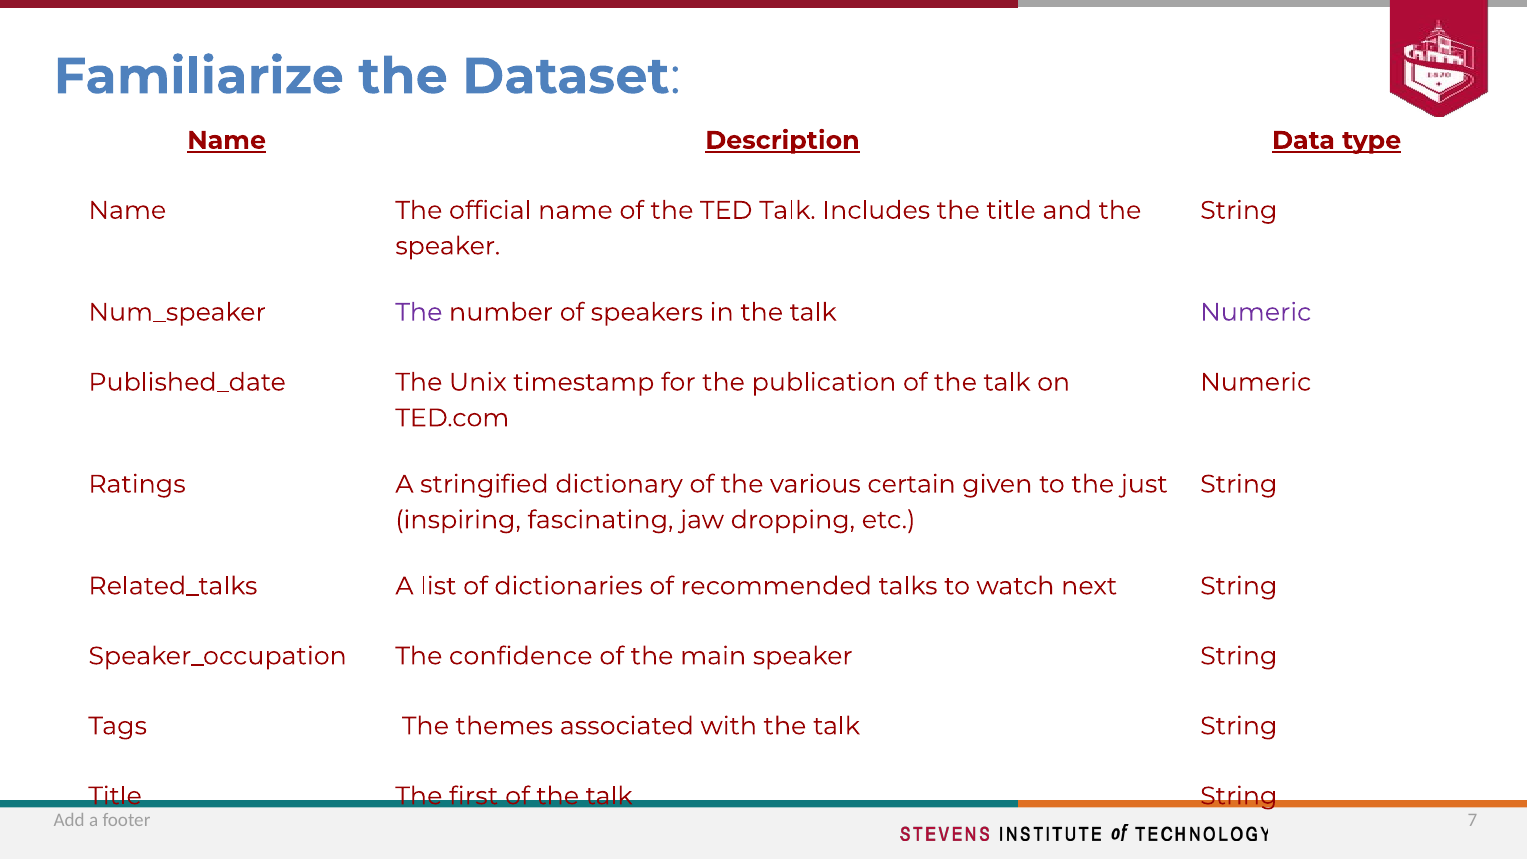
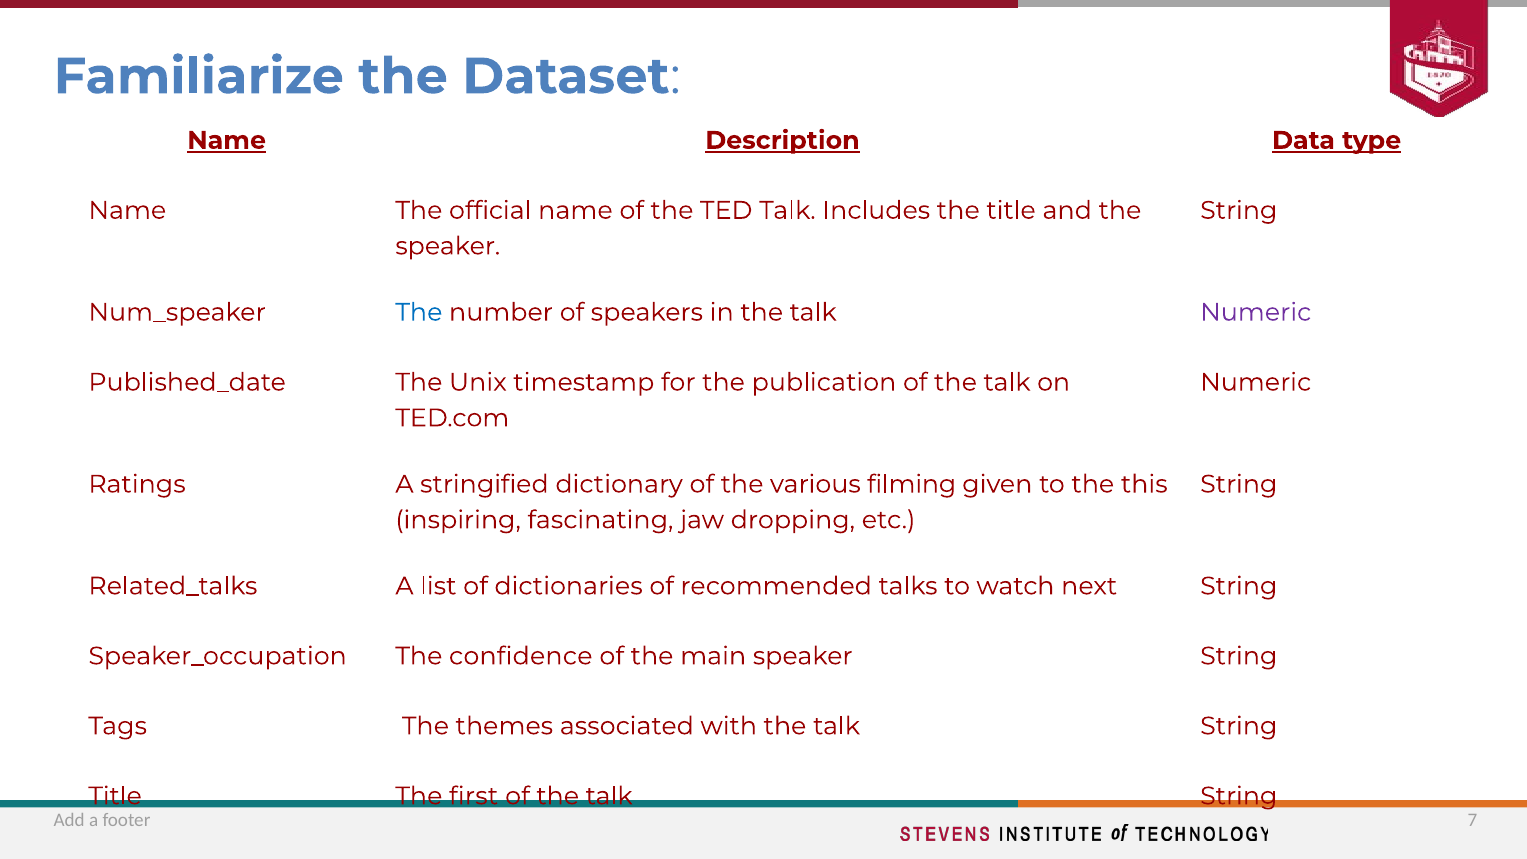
The colour: purple -> blue (419, 312)
certain: certain -> filming (912, 484)
just: just -> this (1144, 484)
